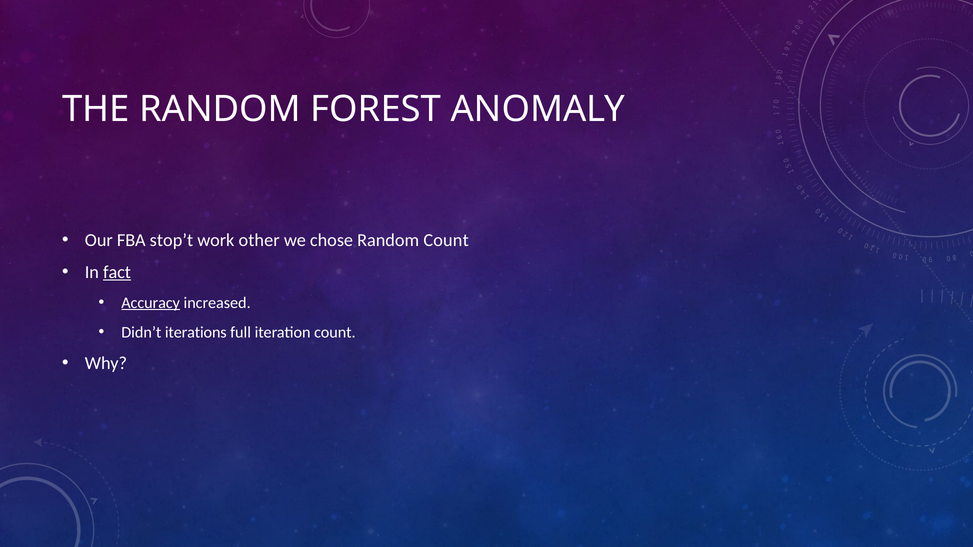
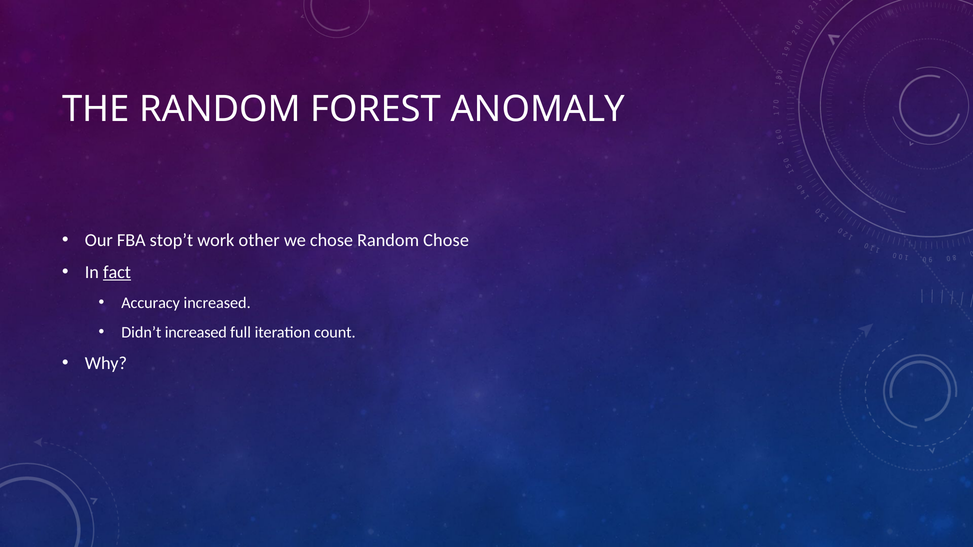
Random Count: Count -> Chose (446, 240)
Accuracy underline: present -> none (151, 303)
Didn’t iterations: iterations -> increased (196, 332)
